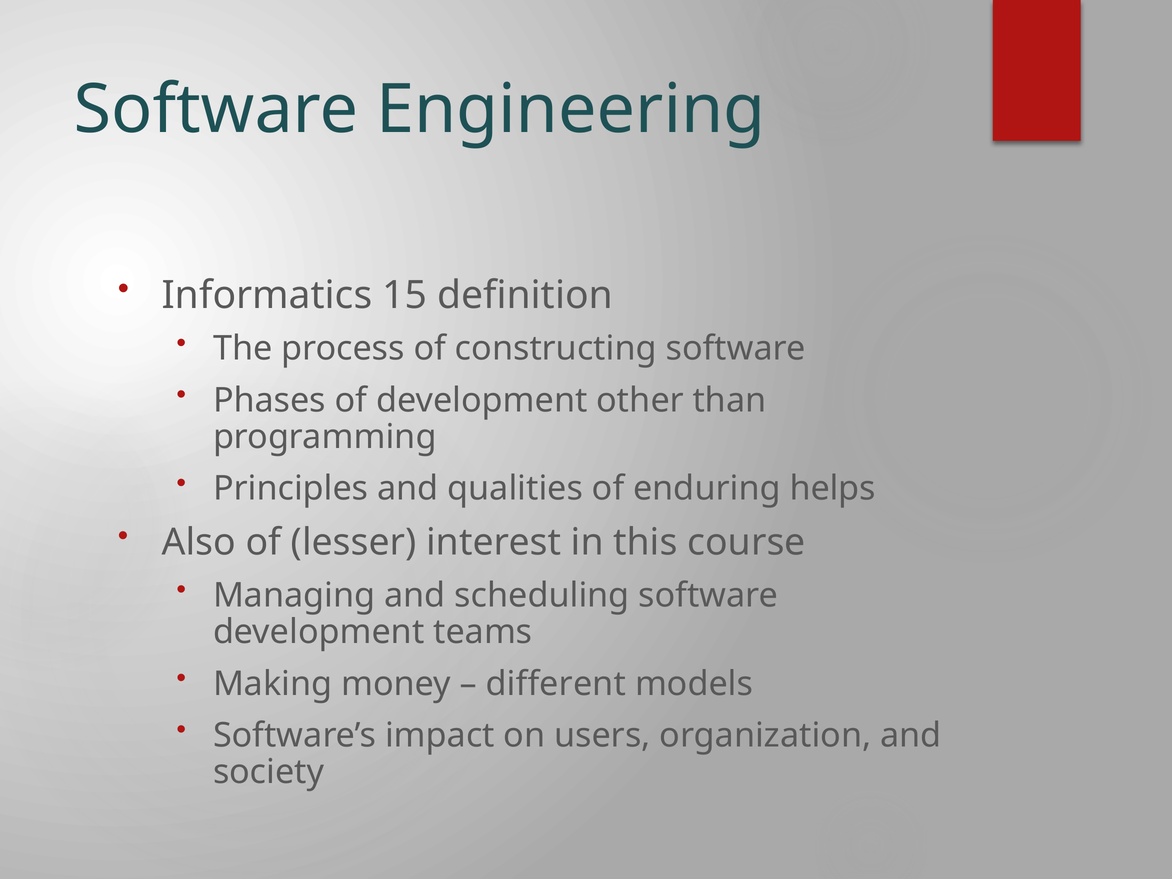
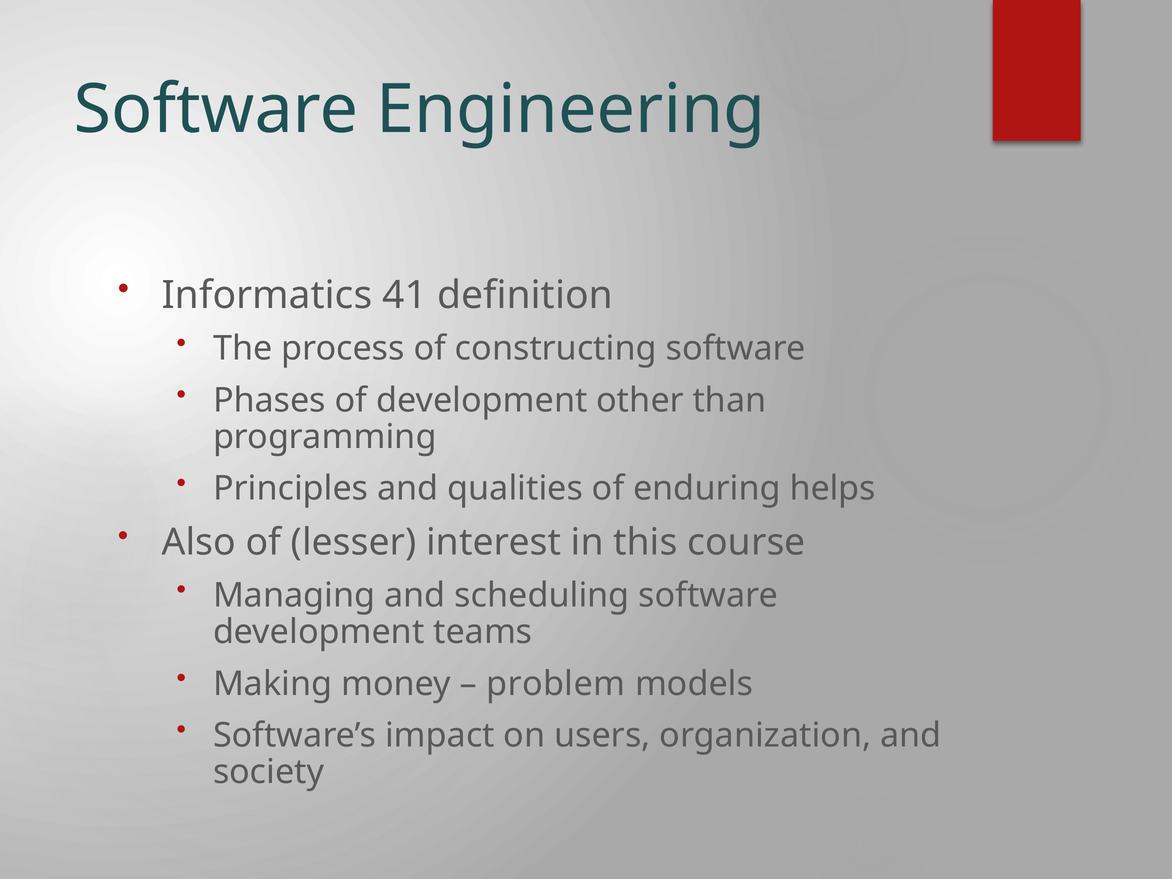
15: 15 -> 41 (405, 295)
different: different -> problem (556, 684)
